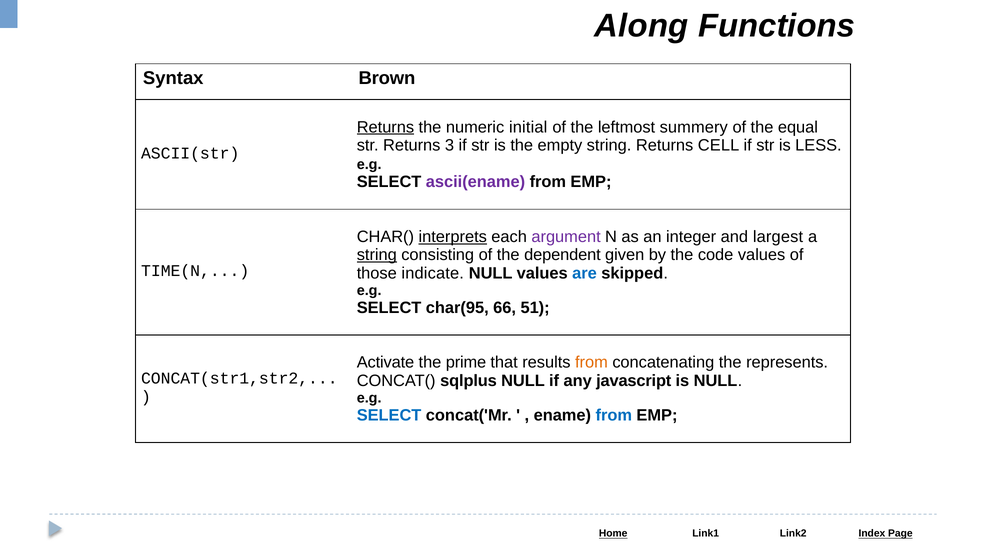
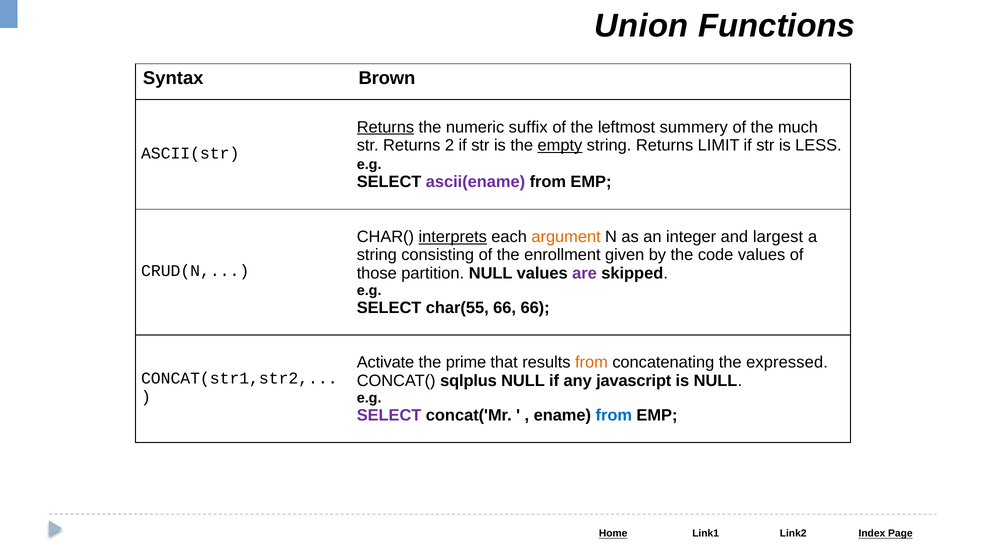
Along: Along -> Union (641, 26)
initial: initial -> suffix (528, 127)
equal: equal -> much (798, 127)
3: 3 -> 2 (449, 145)
empty underline: none -> present (560, 145)
CELL: CELL -> LIMIT (719, 145)
argument colour: purple -> orange (566, 237)
string underline: present -> none (377, 255)
dependent: dependent -> enrollment (562, 255)
TIME(N: TIME(N -> CRUD(N (195, 271)
indicate: indicate -> partition (433, 273)
are colour: blue -> purple (585, 273)
char(95: char(95 -> char(55 (457, 308)
66 51: 51 -> 66 (535, 308)
represents: represents -> expressed (787, 362)
SELECT colour: blue -> purple (389, 415)
